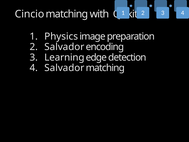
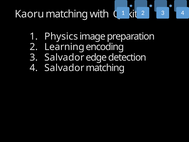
Cincio: Cincio -> Kaoru (29, 14)
Salvador: Salvador -> Learning (64, 47)
Learning: Learning -> Salvador (64, 57)
